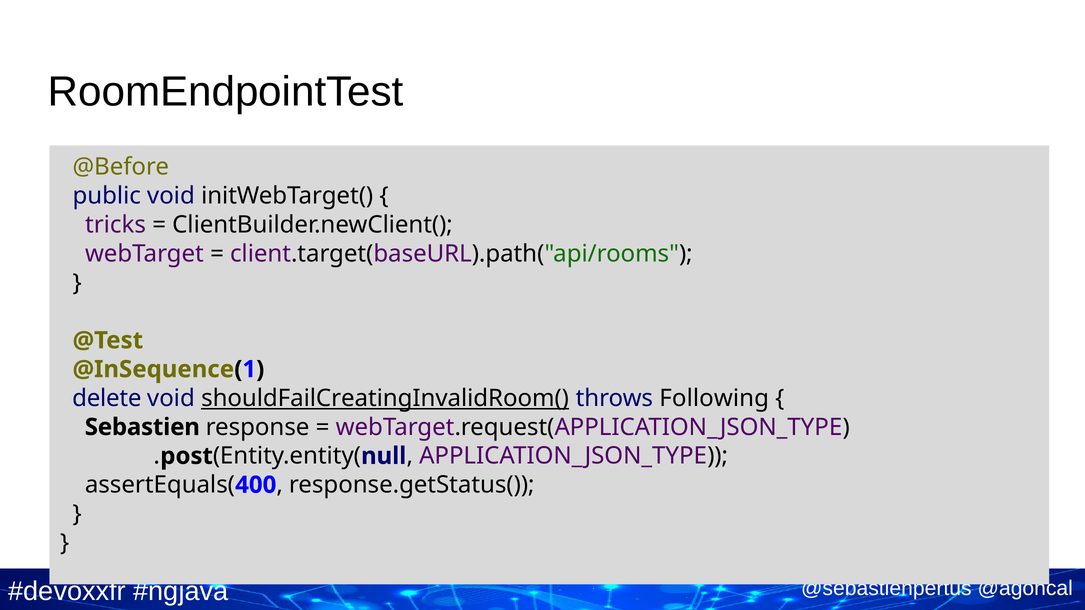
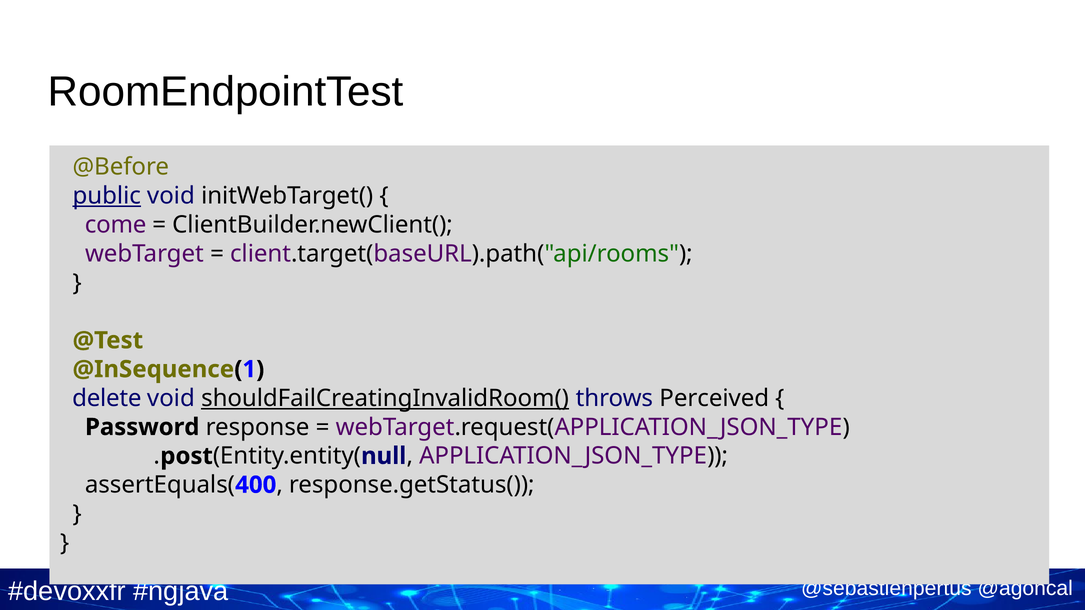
public underline: none -> present (107, 196)
tricks: tricks -> come (116, 225)
Following: Following -> Perceived (714, 398)
Sebastien: Sebastien -> Password (142, 427)
